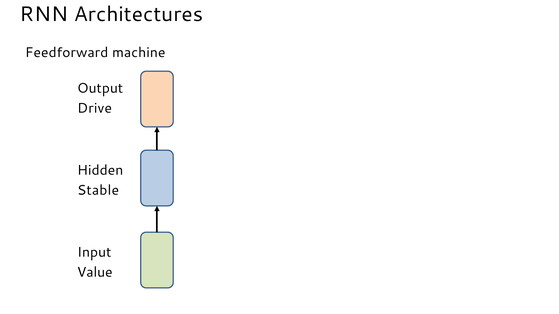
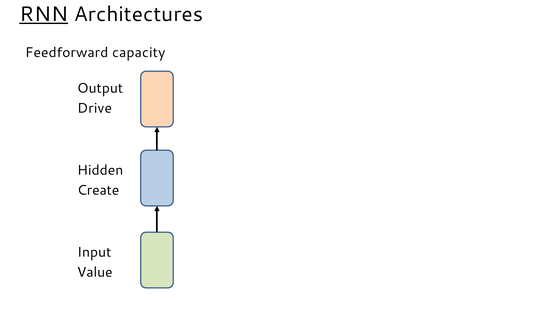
RNN underline: none -> present (44, 14)
machine: machine -> capacity (139, 53)
Stable: Stable -> Create (98, 190)
